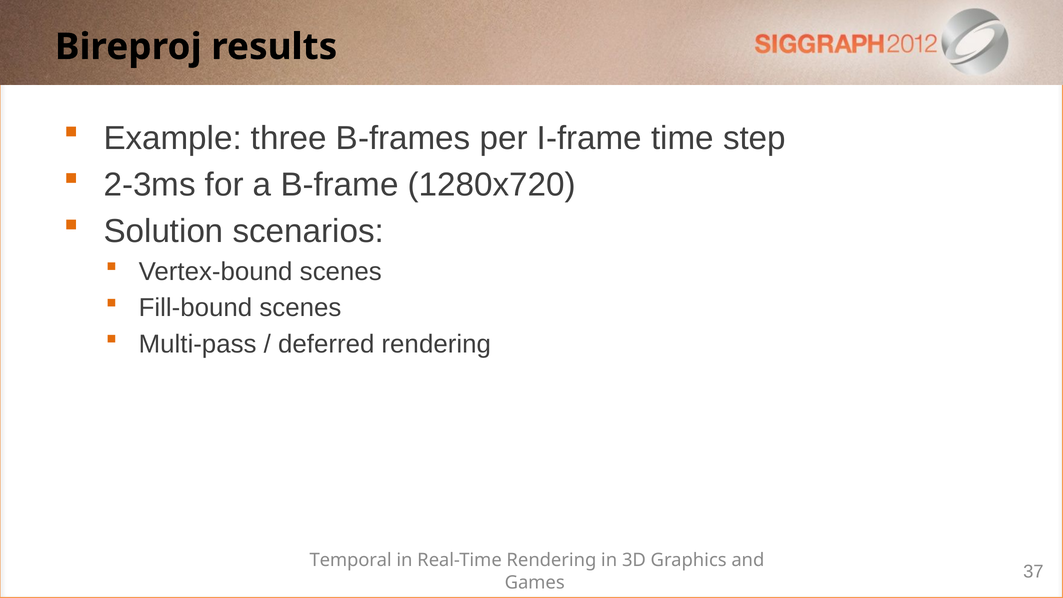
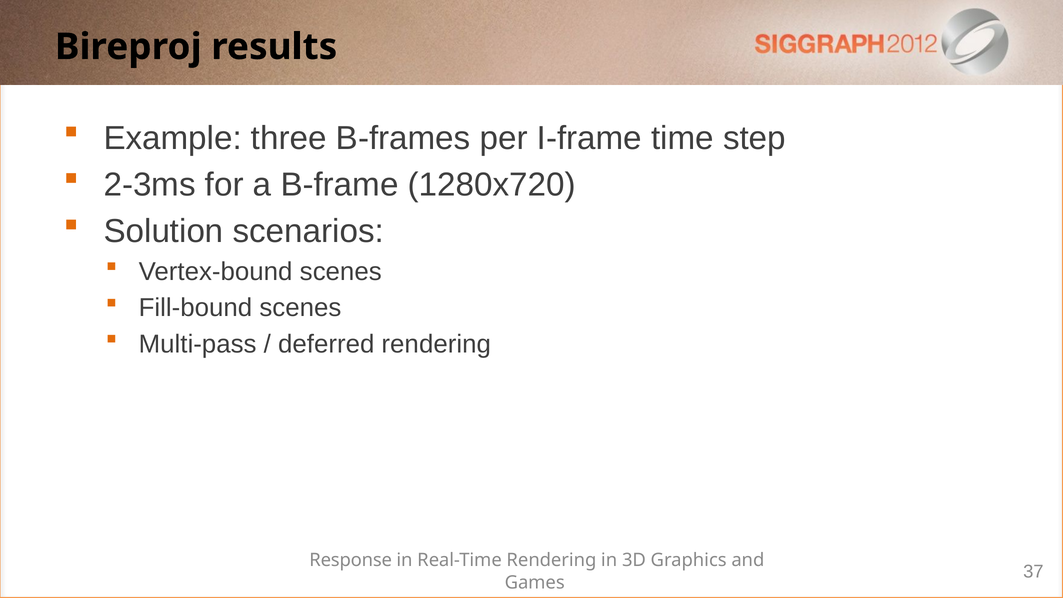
Temporal: Temporal -> Response (351, 560)
